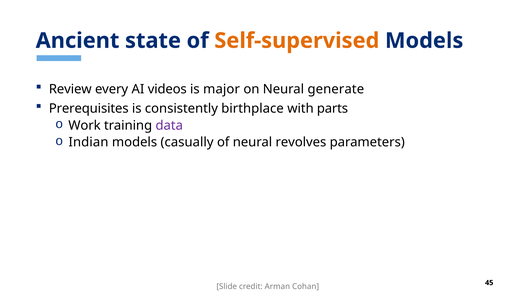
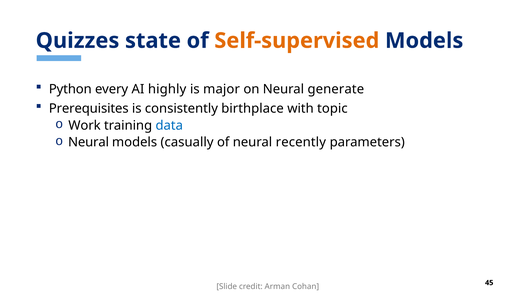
Ancient: Ancient -> Quizzes (78, 41)
Review: Review -> Python (70, 89)
videos: videos -> highly (167, 89)
parts: parts -> topic (332, 109)
data colour: purple -> blue (169, 126)
Indian: Indian -> Neural (89, 142)
revolves: revolves -> recently (301, 142)
